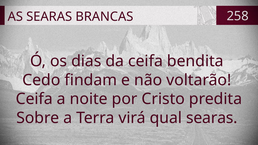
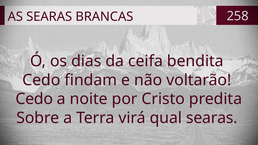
Ceifa: Ceifa -> Cedo (34, 99)
